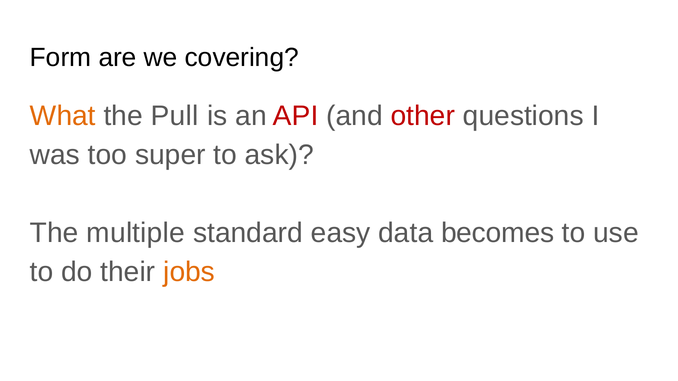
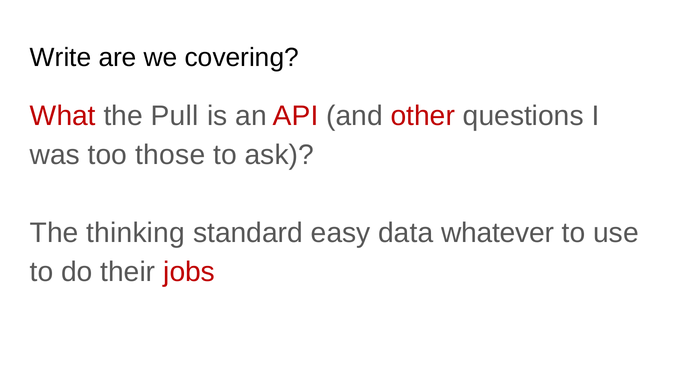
Form: Form -> Write (61, 57)
What colour: orange -> red (63, 116)
super: super -> those (170, 155)
multiple: multiple -> thinking (136, 233)
becomes: becomes -> whatever (498, 233)
jobs colour: orange -> red (189, 272)
